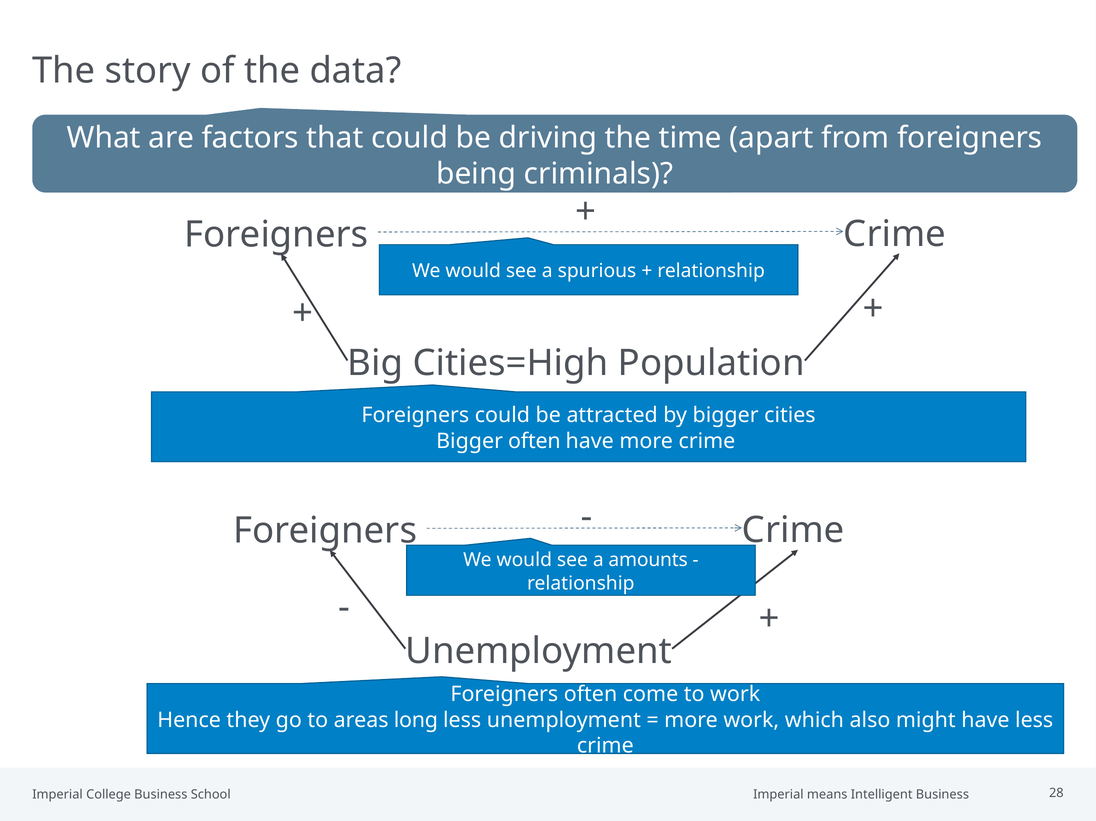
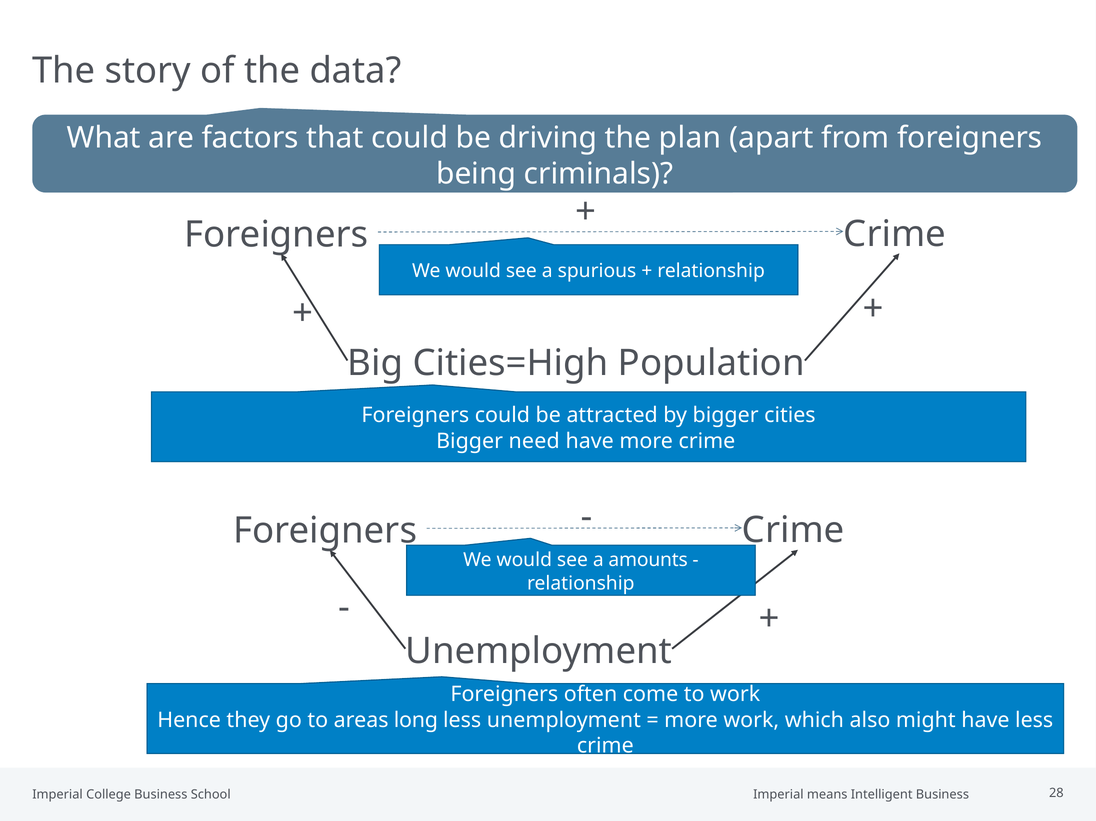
time: time -> plan (690, 138)
Bigger often: often -> need (534, 442)
